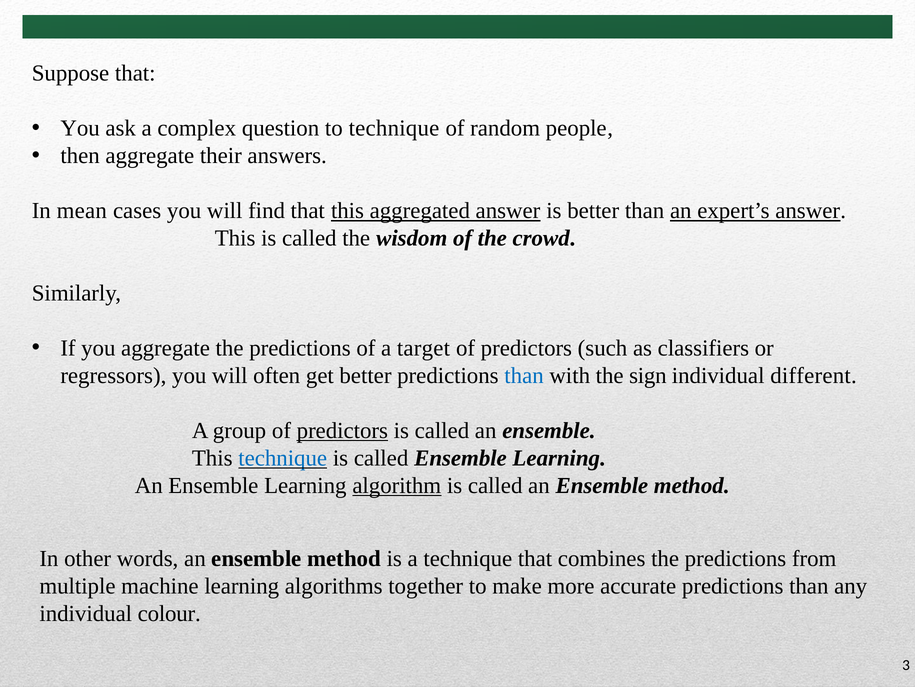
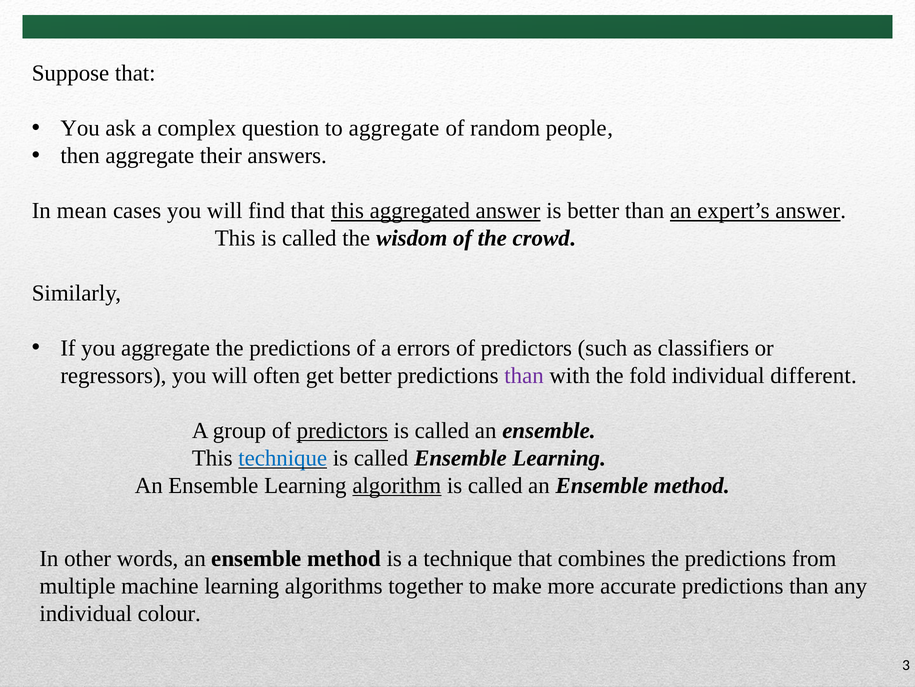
to technique: technique -> aggregate (394, 128)
target: target -> errors (424, 348)
than colour: blue -> purple (524, 375)
sign: sign -> fold (648, 375)
